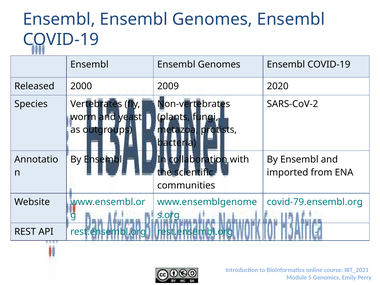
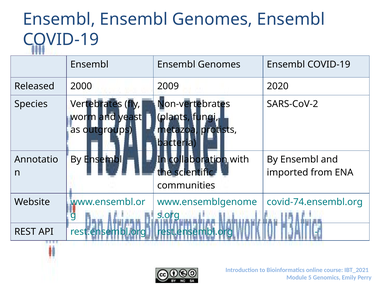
covid-79.ensembl.org: covid-79.ensembl.org -> covid-74.ensembl.org (315, 202)
